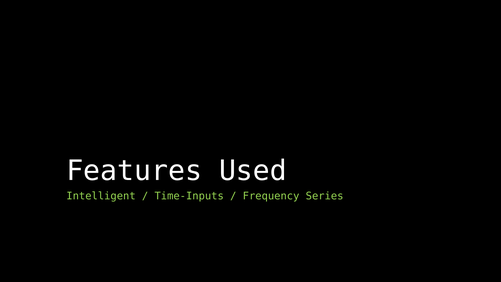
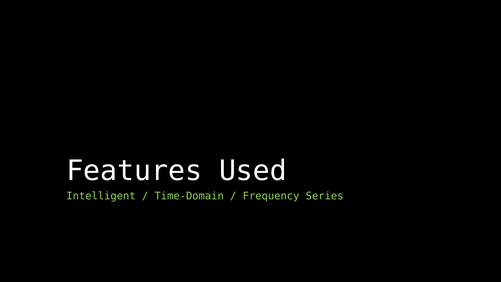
Time-Inputs: Time-Inputs -> Time-Domain (189, 196)
